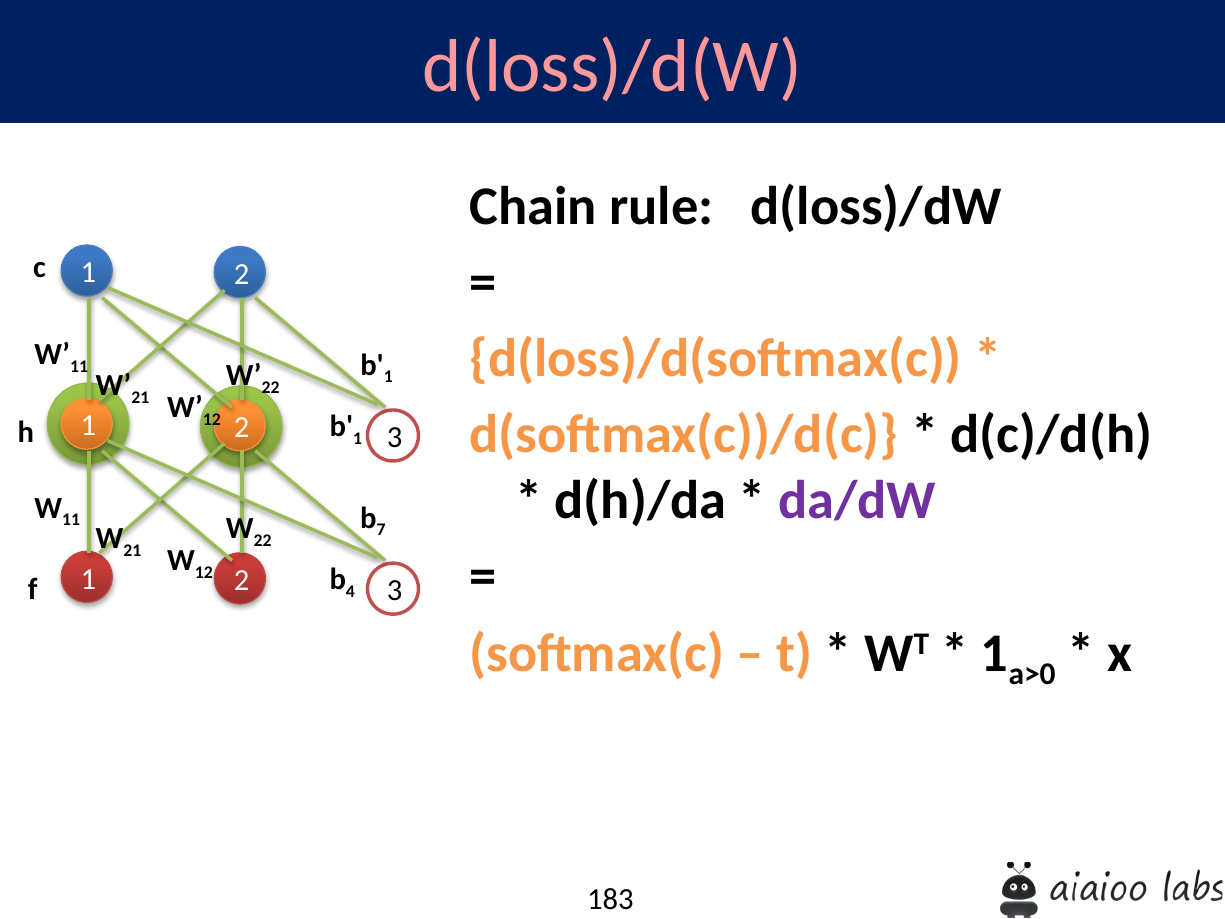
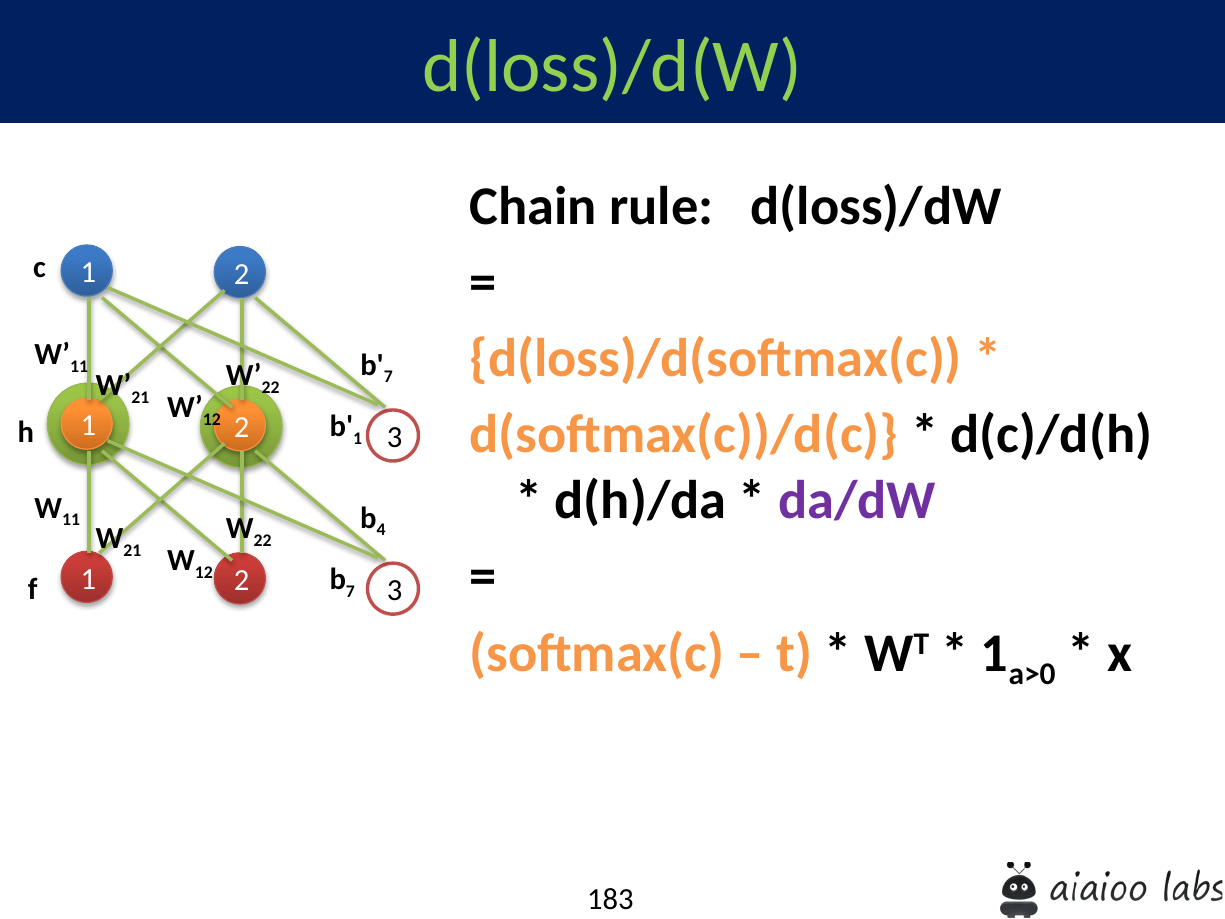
d(loss)/d(W colour: pink -> light green (612, 67)
1: 1 -> 7 (388, 377)
7: 7 -> 4 (381, 530)
4: 4 -> 7 (350, 591)
